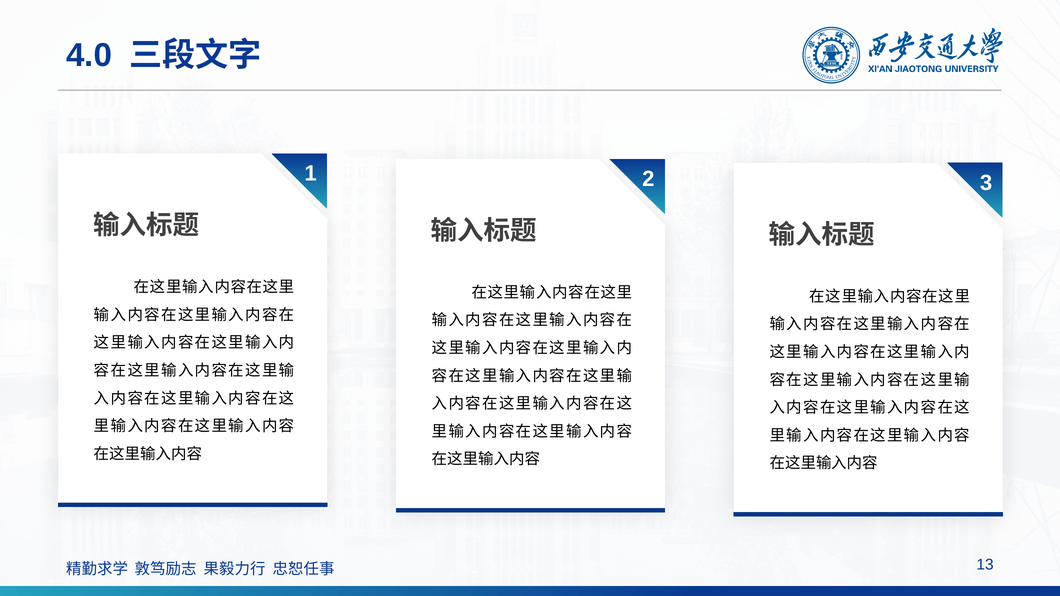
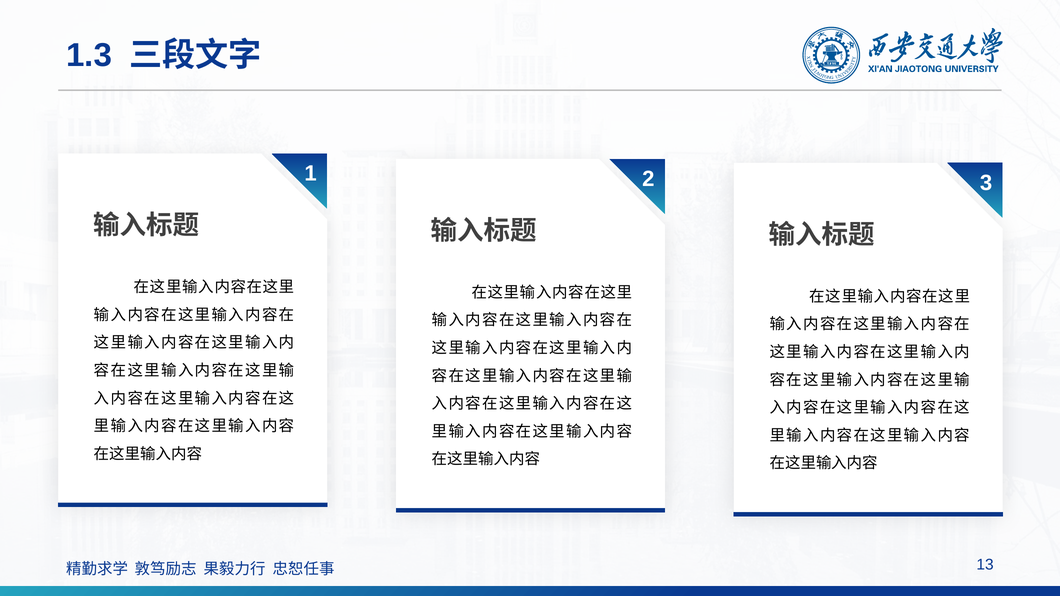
4.0: 4.0 -> 1.3 (89, 55)
